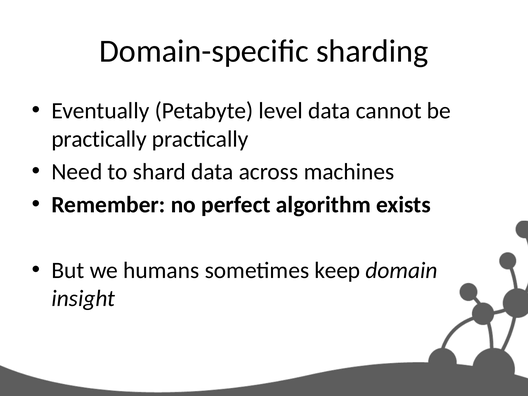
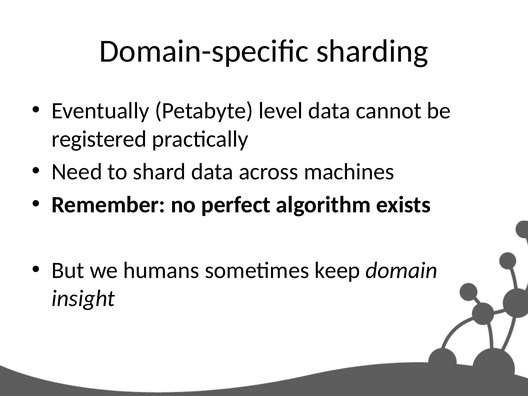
practically: practically -> registered (99, 139)
